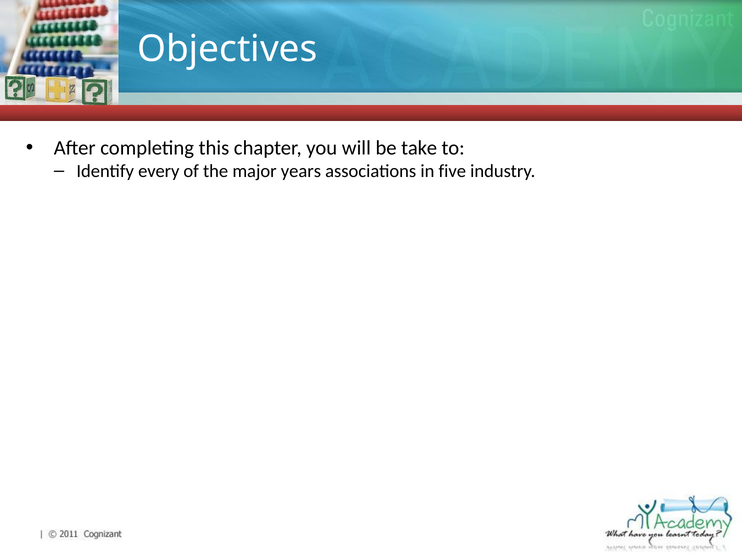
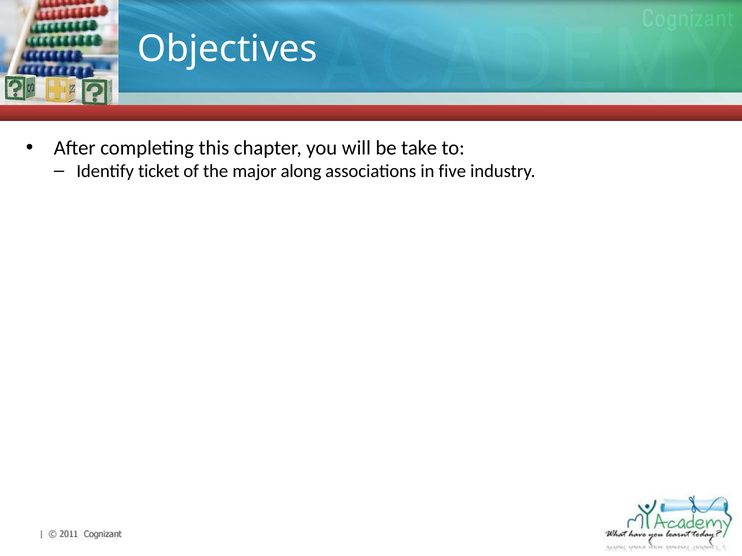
every: every -> ticket (159, 171)
years: years -> along (301, 171)
